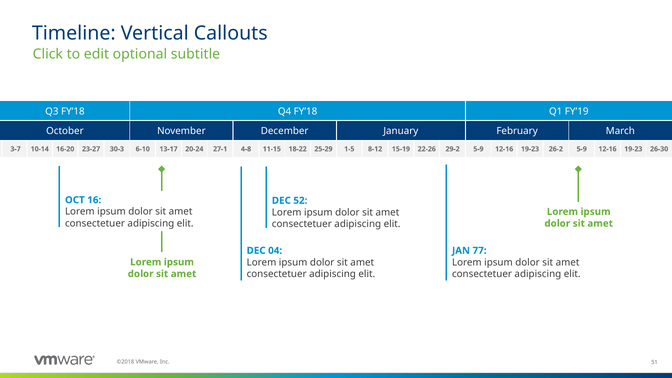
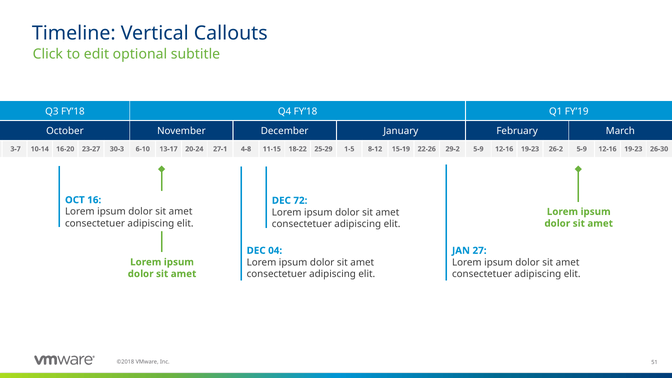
52: 52 -> 72 (300, 201)
77: 77 -> 27 (480, 251)
